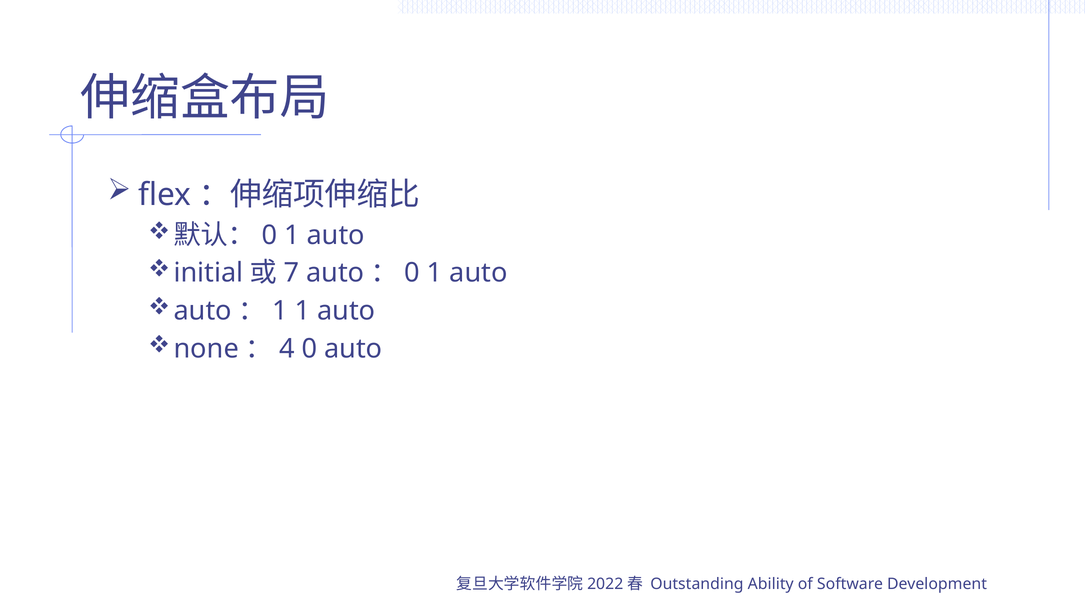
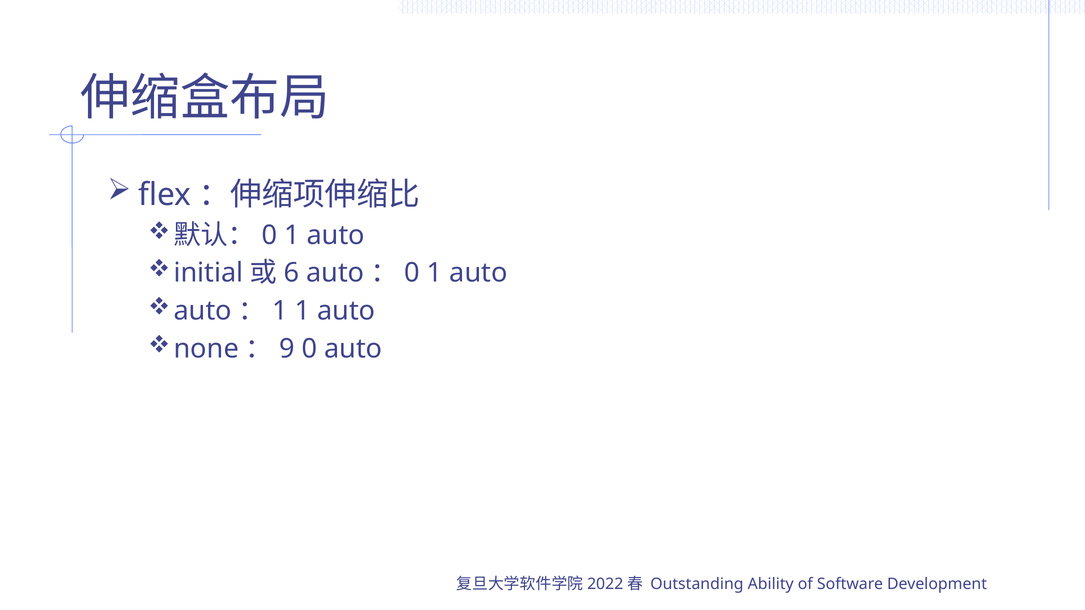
7: 7 -> 6 (291, 273)
4: 4 -> 9 (287, 349)
